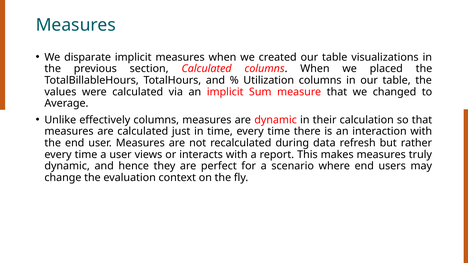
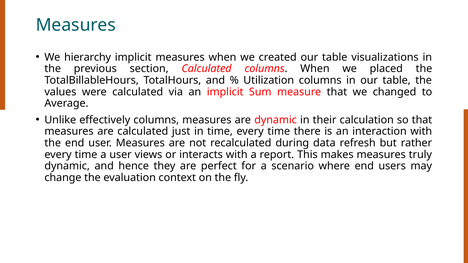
disparate: disparate -> hierarchy (88, 57)
